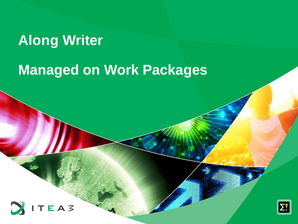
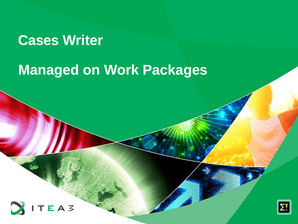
Along: Along -> Cases (39, 40)
